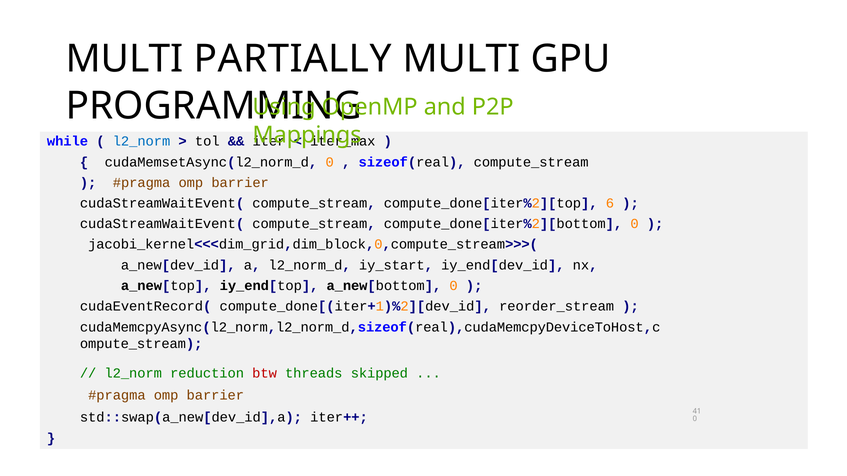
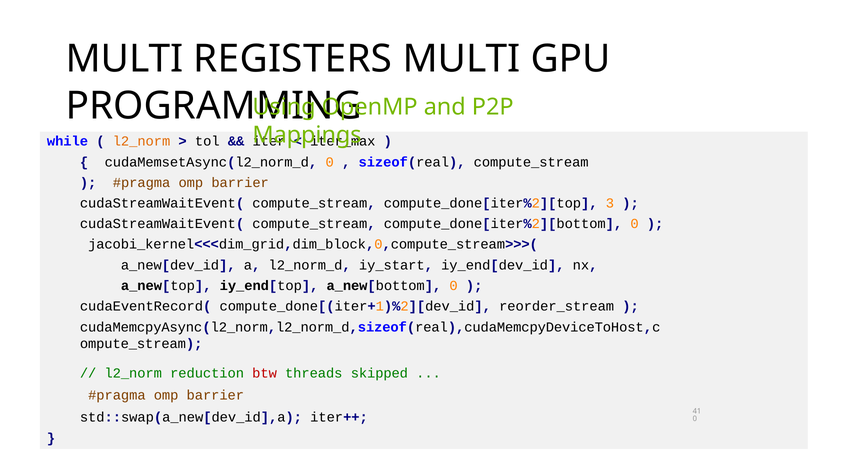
PARTIALLY: PARTIALLY -> REGISTERS (293, 59)
l2_norm colour: blue -> orange (142, 142)
6: 6 -> 3 (610, 203)
